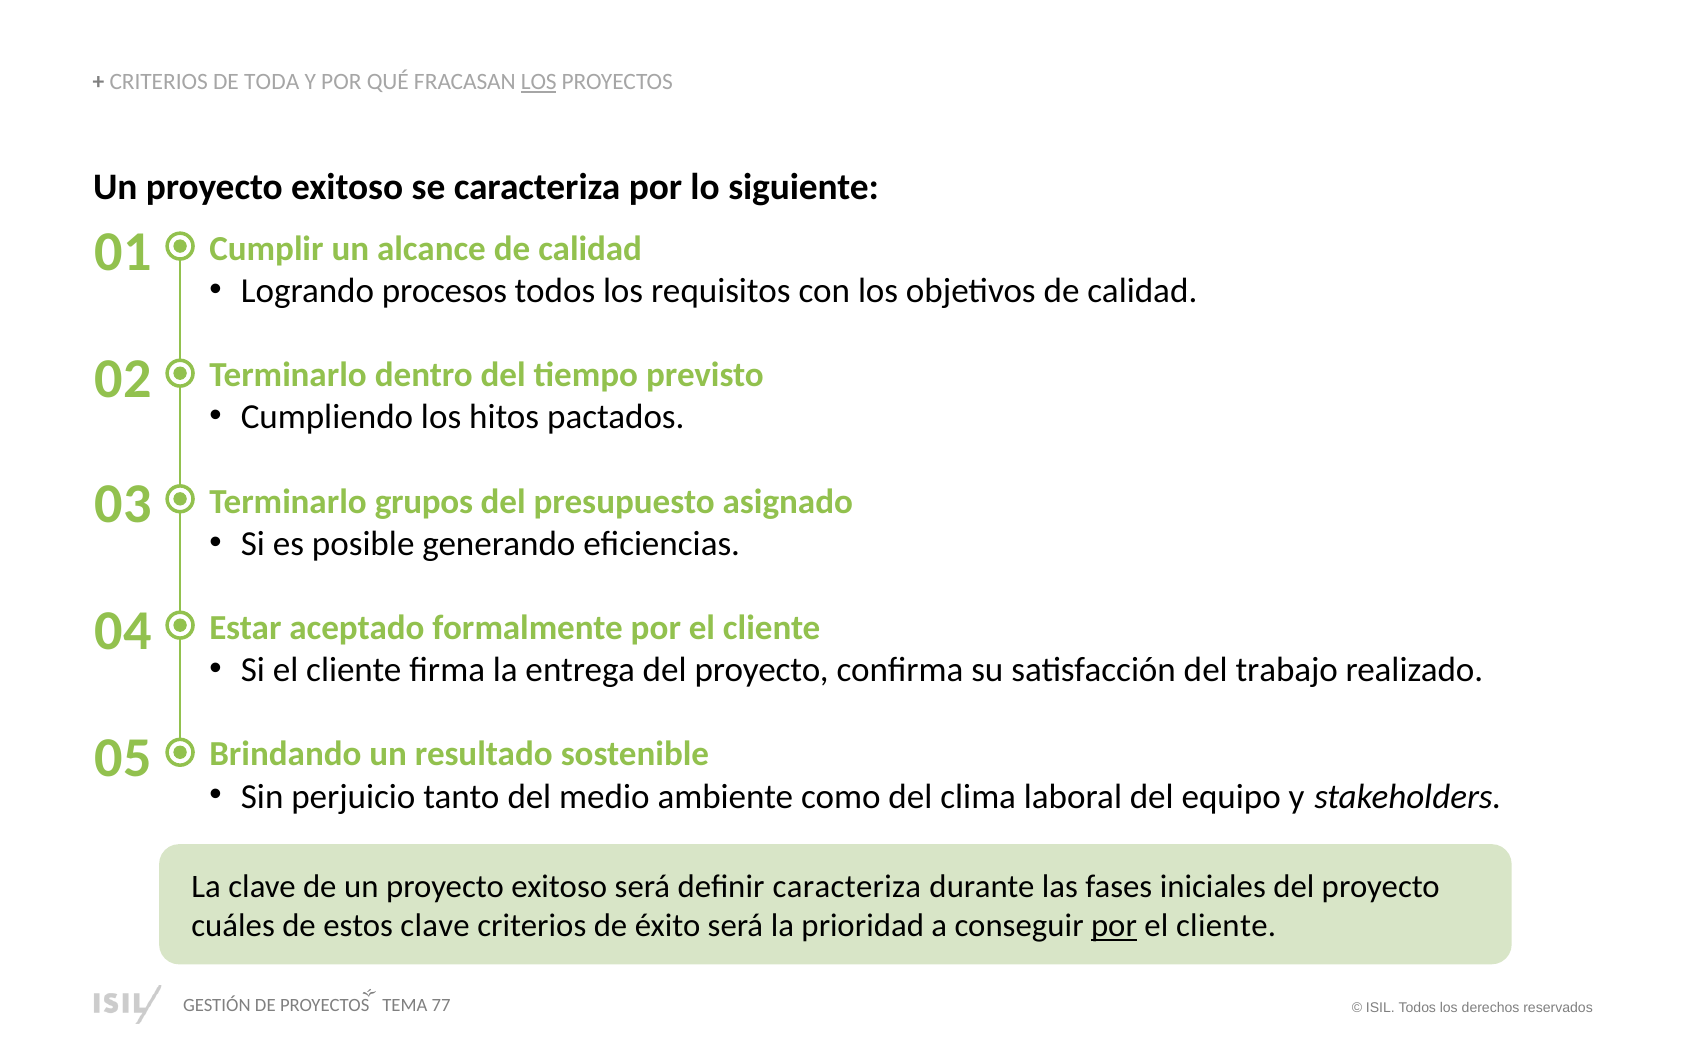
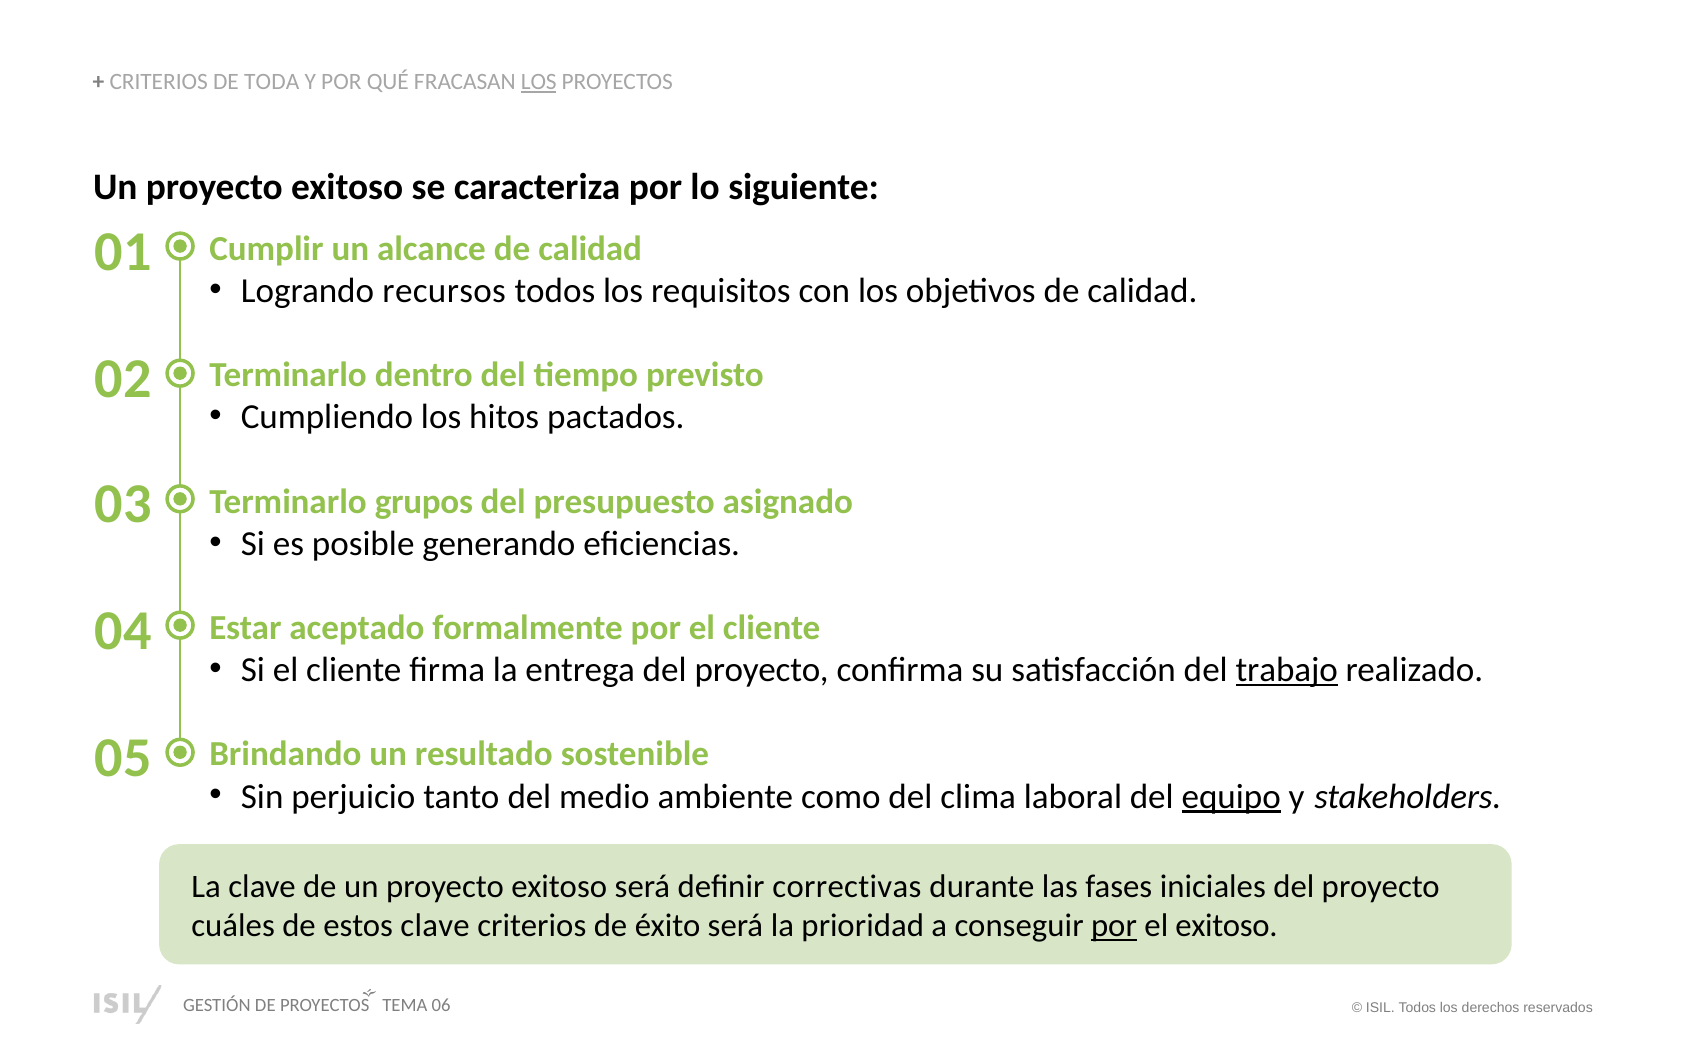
procesos: procesos -> recursos (444, 291)
trabajo underline: none -> present (1287, 670)
equipo underline: none -> present (1231, 797)
definir caracteriza: caracteriza -> correctivas (847, 887)
cliente: cliente -> exitoso (1226, 926)
77: 77 -> 06 (441, 1005)
